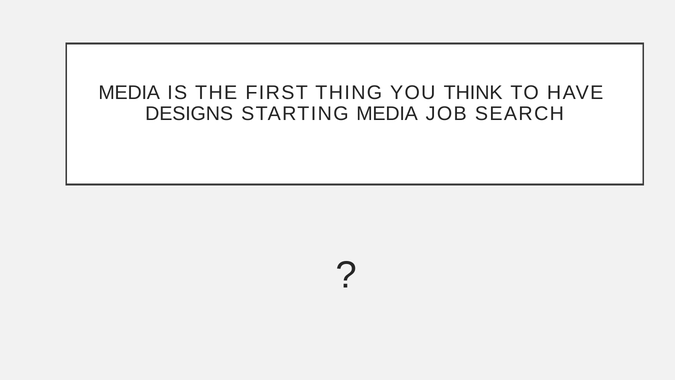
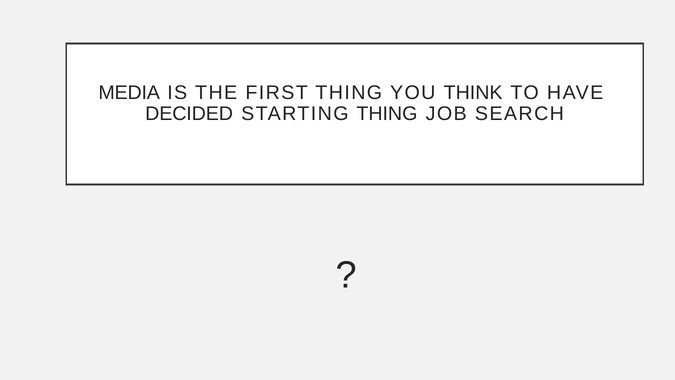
DESIGNS: DESIGNS -> DECIDED (189, 114)
STARTING MEDIA: MEDIA -> THING (387, 114)
